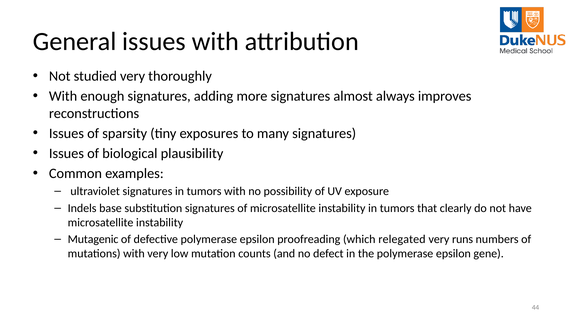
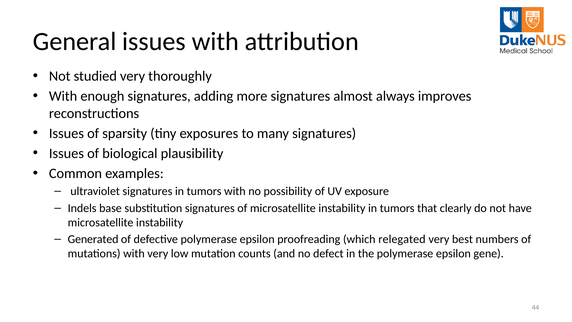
Mutagenic: Mutagenic -> Generated (93, 239)
runs: runs -> best (462, 239)
